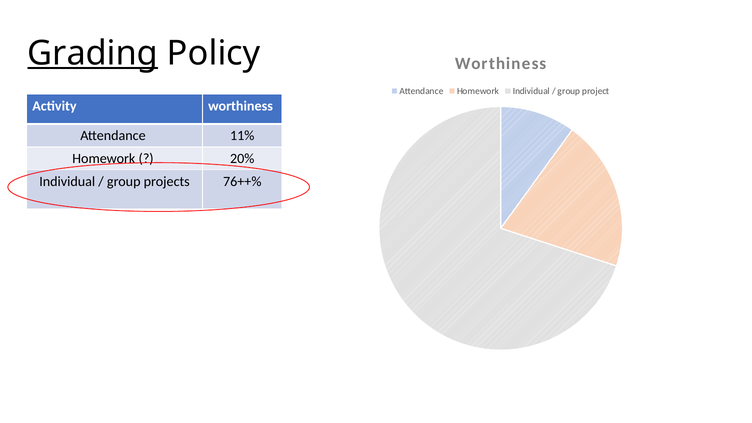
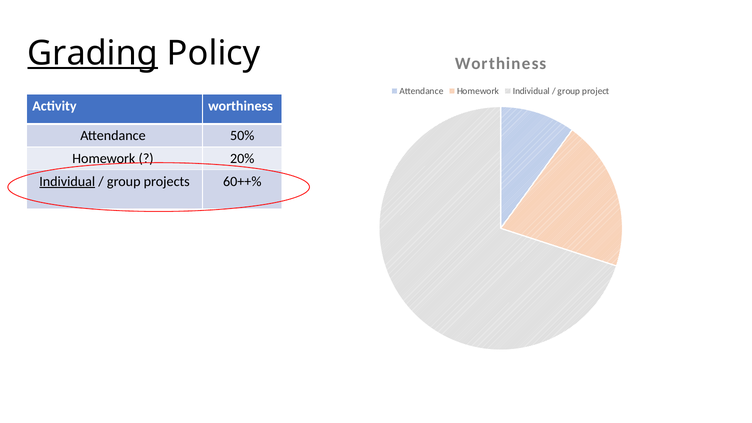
11%: 11% -> 50% (242, 136)
Individual underline: none -> present (67, 181)
76++%: 76++% -> 60++% (242, 181)
